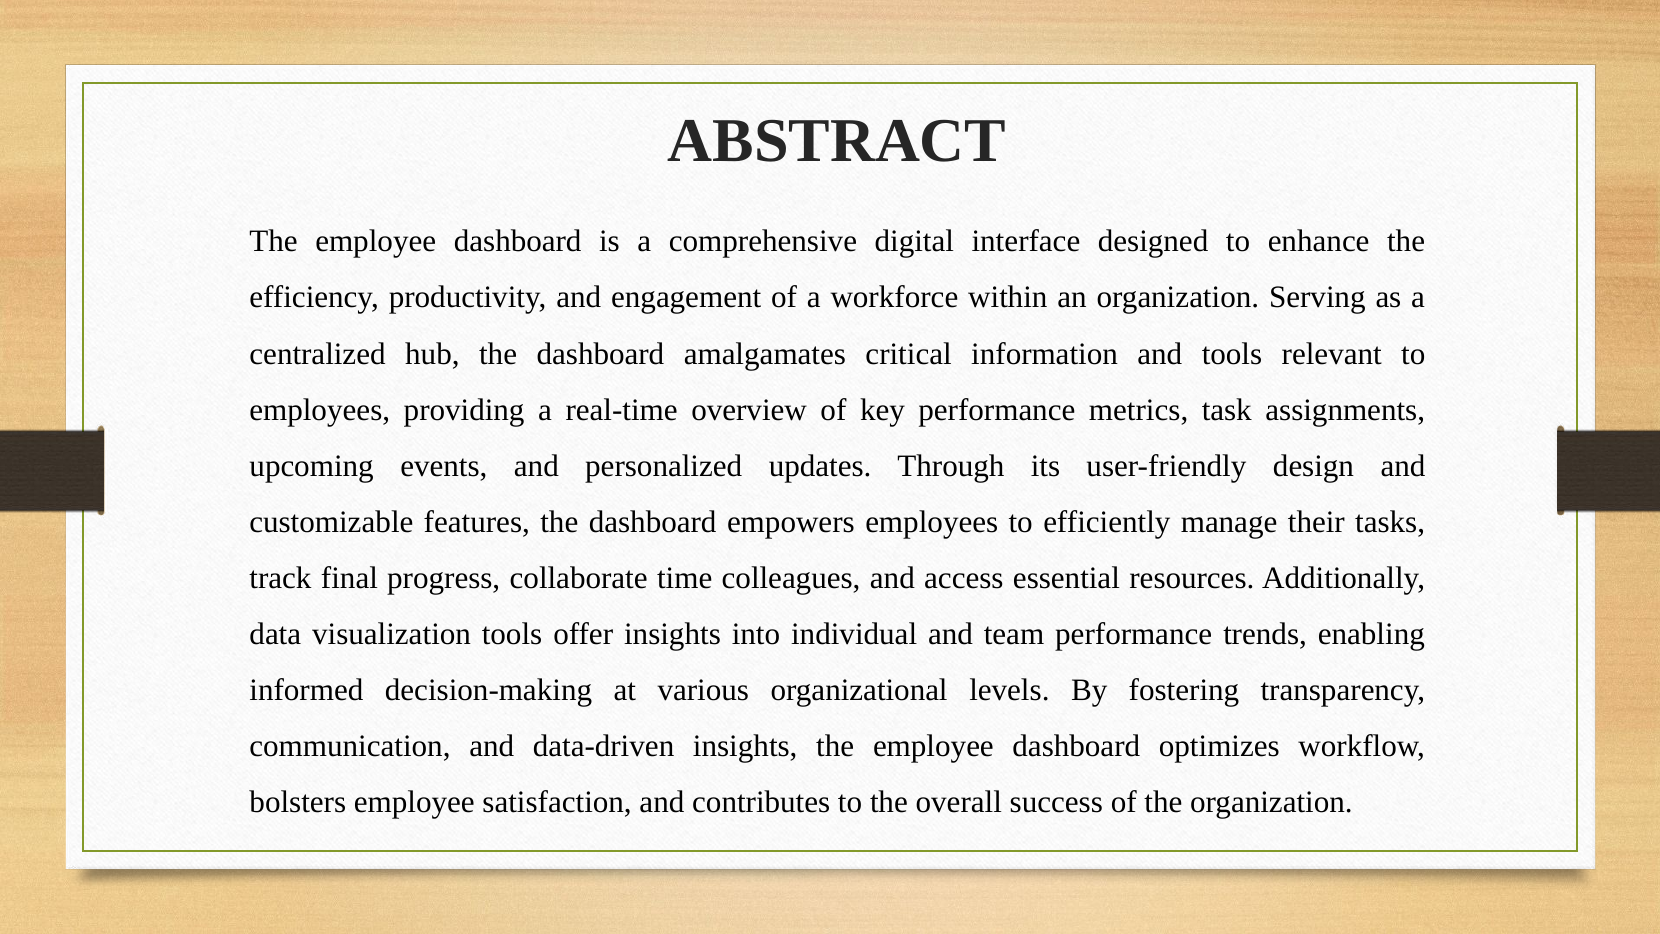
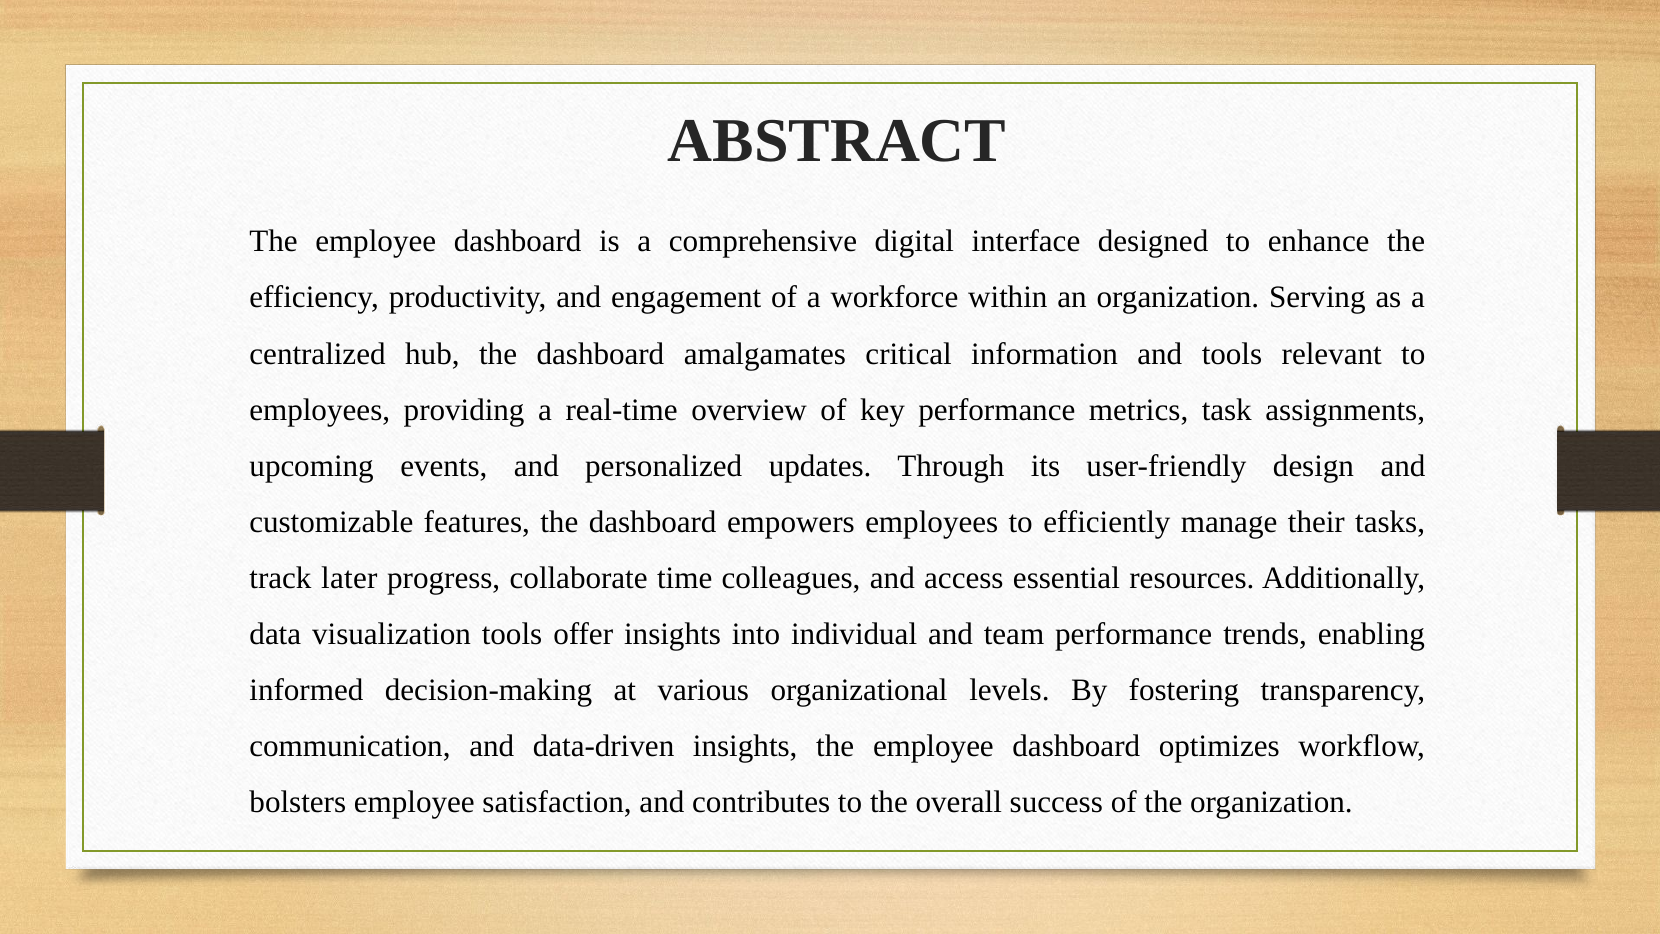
final: final -> later (349, 578)
